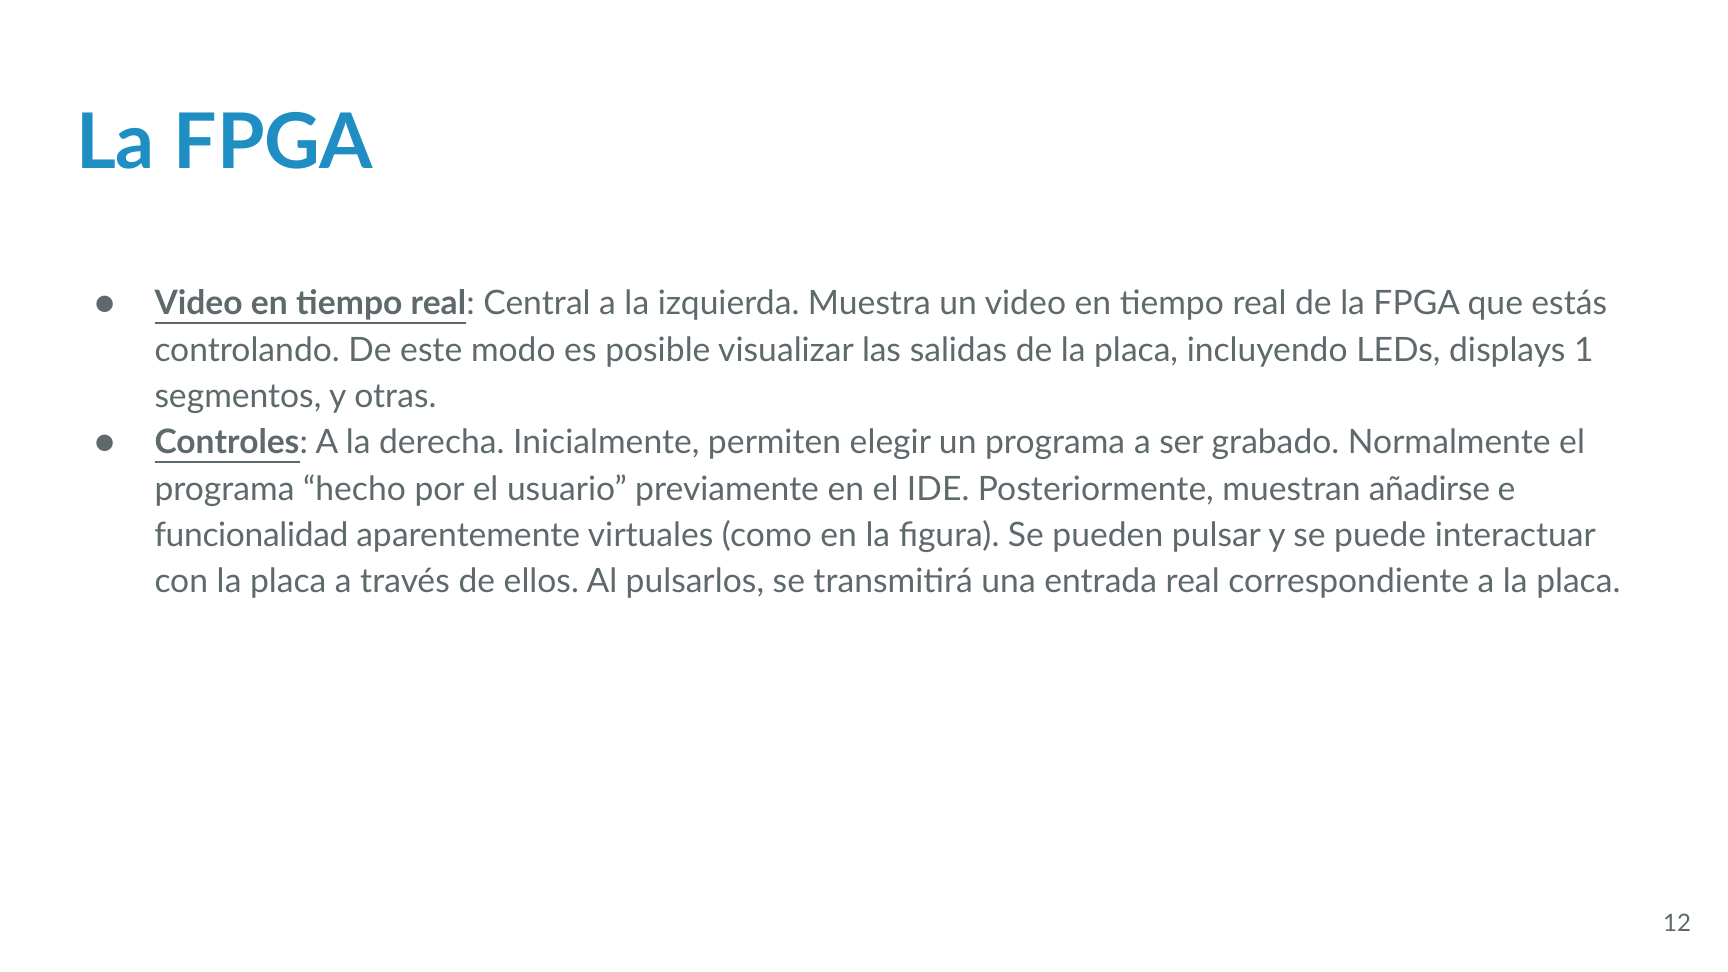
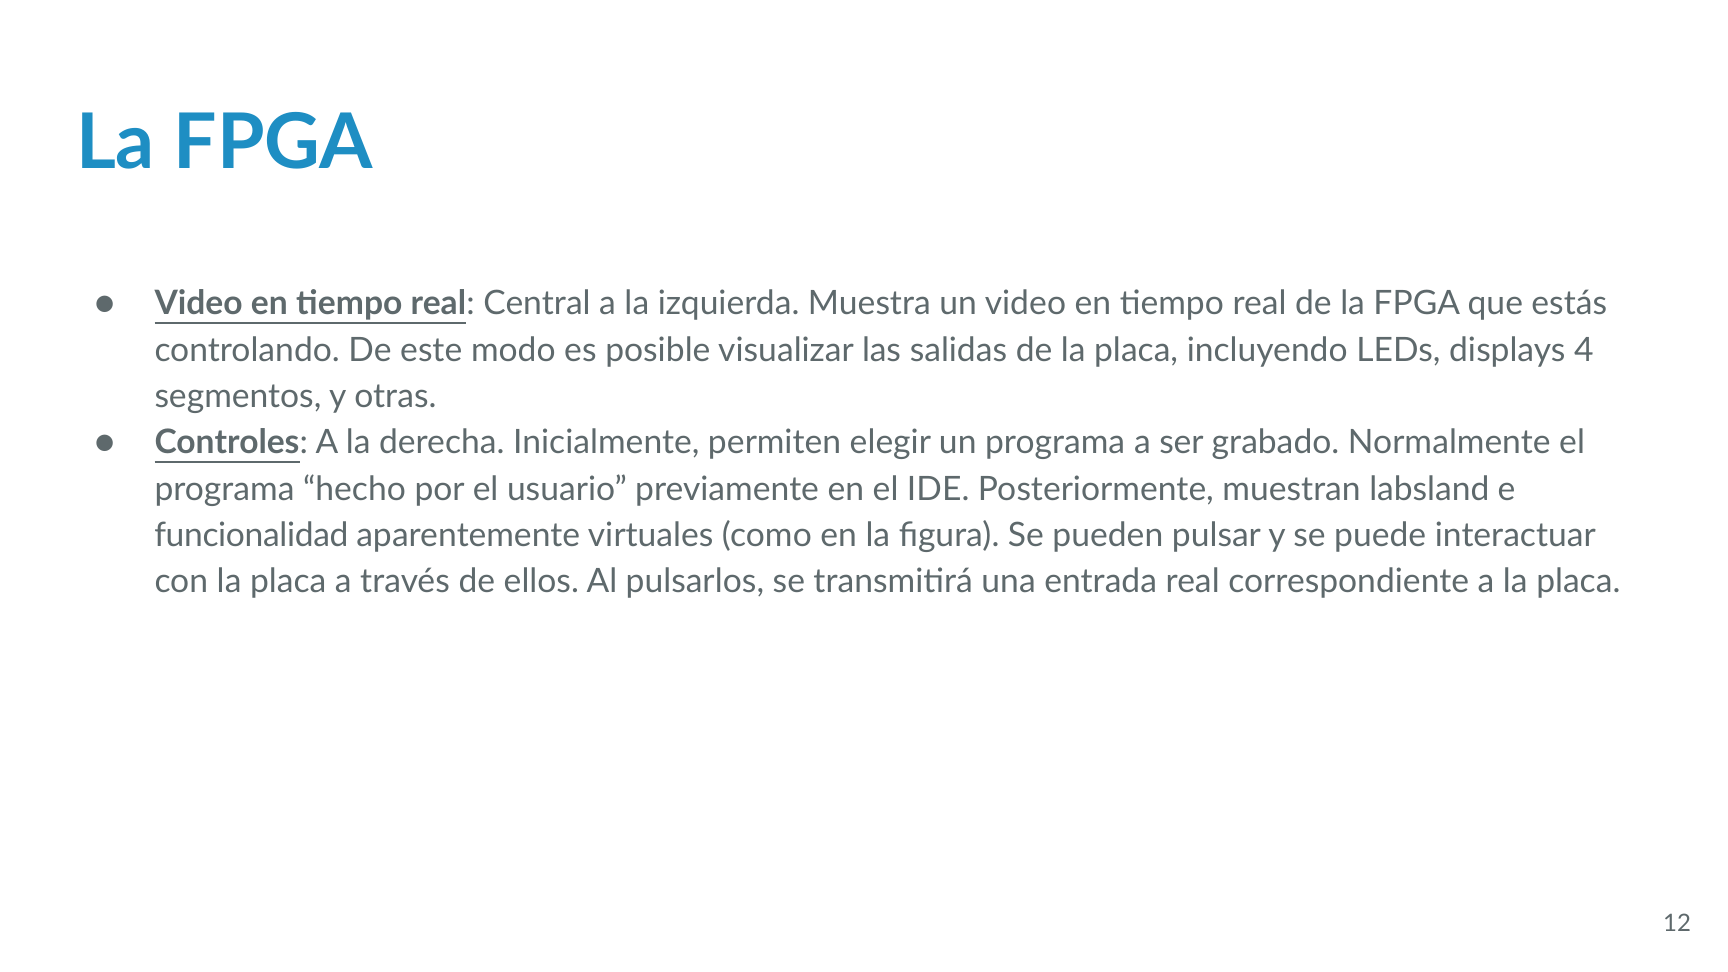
1: 1 -> 4 (1584, 350)
añadirse: añadirse -> labsland (1429, 489)
